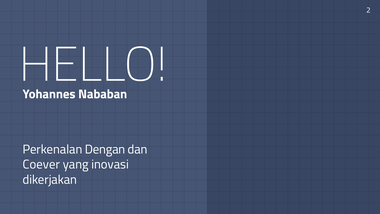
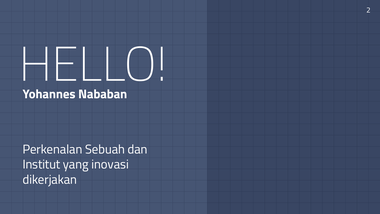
Dengan: Dengan -> Sebuah (105, 149)
Coever: Coever -> Institut (41, 164)
